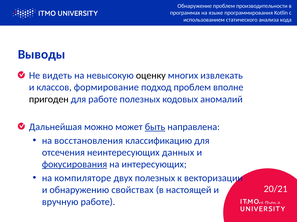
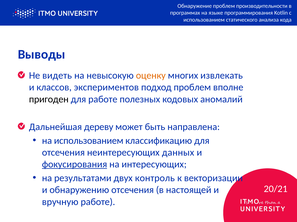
оценку colour: black -> orange (151, 76)
формирование: формирование -> экспериментов (106, 88)
можно: можно -> дереву (99, 127)
быть underline: present -> none (155, 127)
на восстановления: восстановления -> использованием (89, 141)
компиляторе: компиляторе -> результатами (83, 179)
двух полезных: полезных -> контроль (155, 179)
обнаружению свойствах: свойствах -> отсечения (133, 191)
